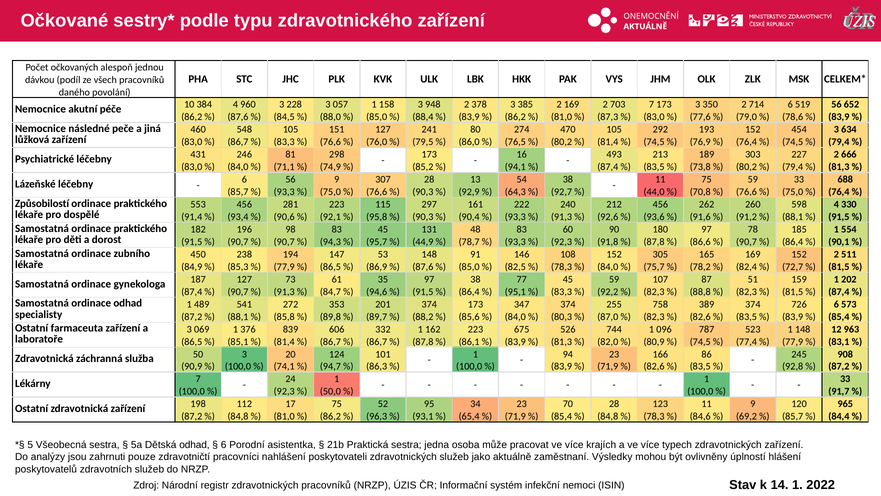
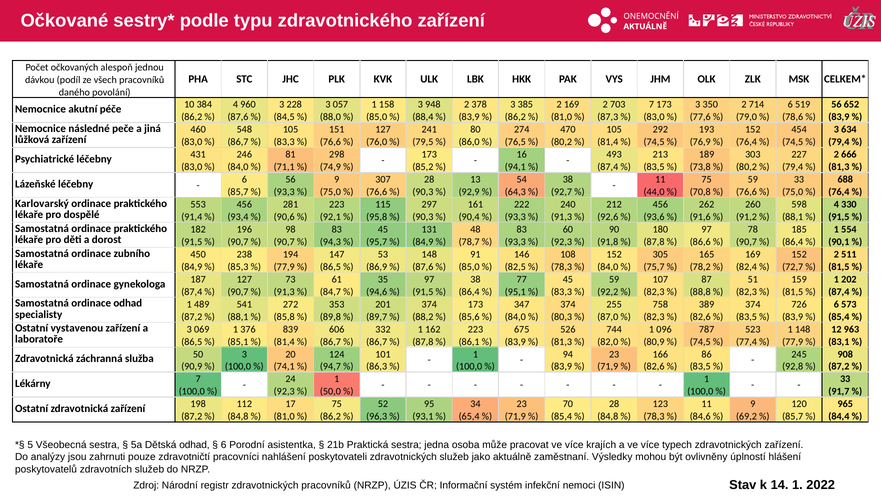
Způsobilostí: Způsobilostí -> Karlovarský (42, 203)
44,9: 44,9 -> 84,9 (423, 242)
farmaceuta: farmaceuta -> vystavenou (77, 328)
